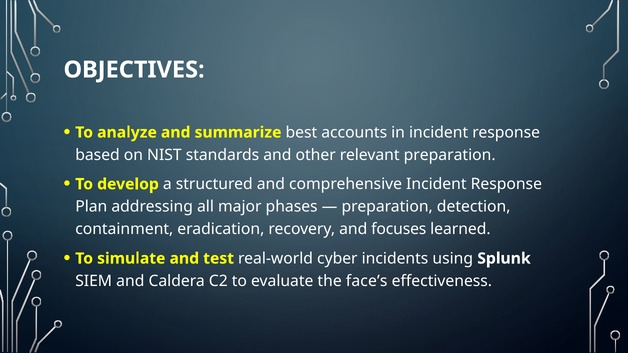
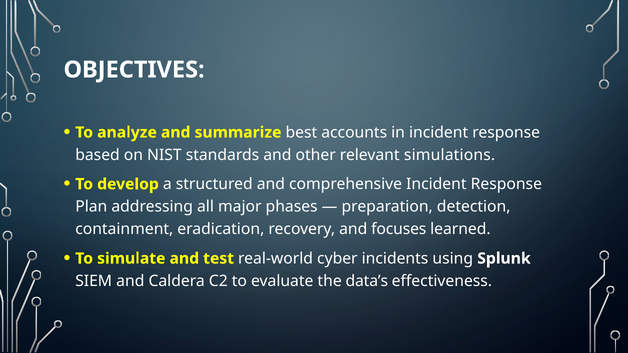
relevant preparation: preparation -> simulations (450, 155)
face’s: face’s -> data’s (367, 281)
